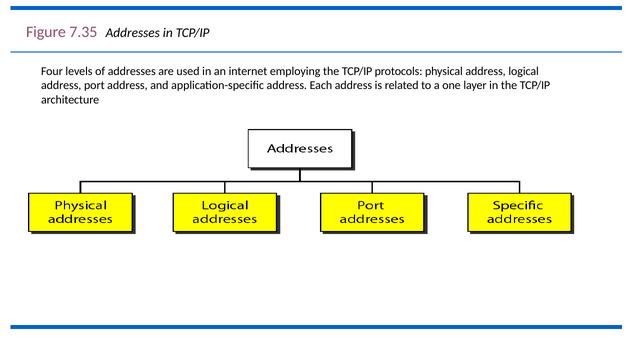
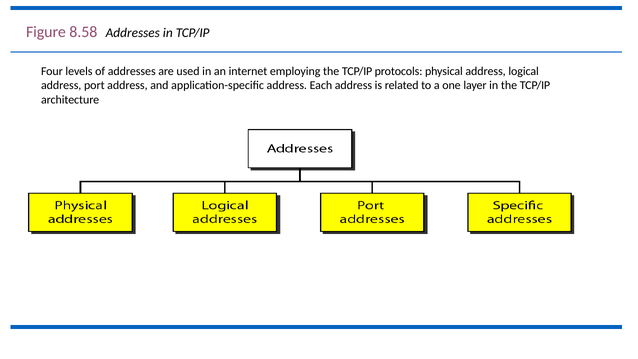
7.35: 7.35 -> 8.58 (83, 32)
